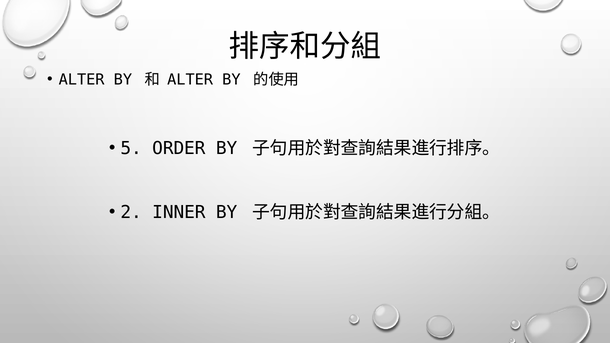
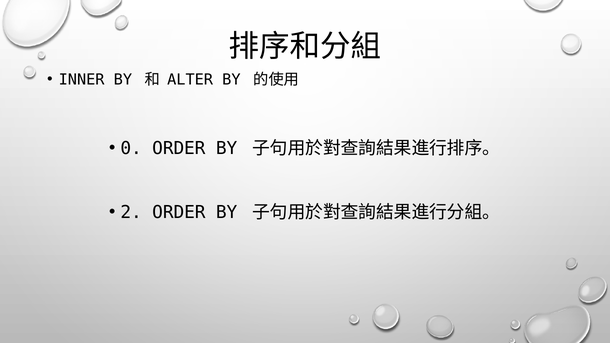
ALTER: ALTER -> INNER (82, 80)
5: 5 -> 0 (131, 149)
2 INNER: INNER -> ORDER (179, 213)
